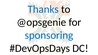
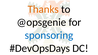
Thanks colour: blue -> orange (43, 9)
